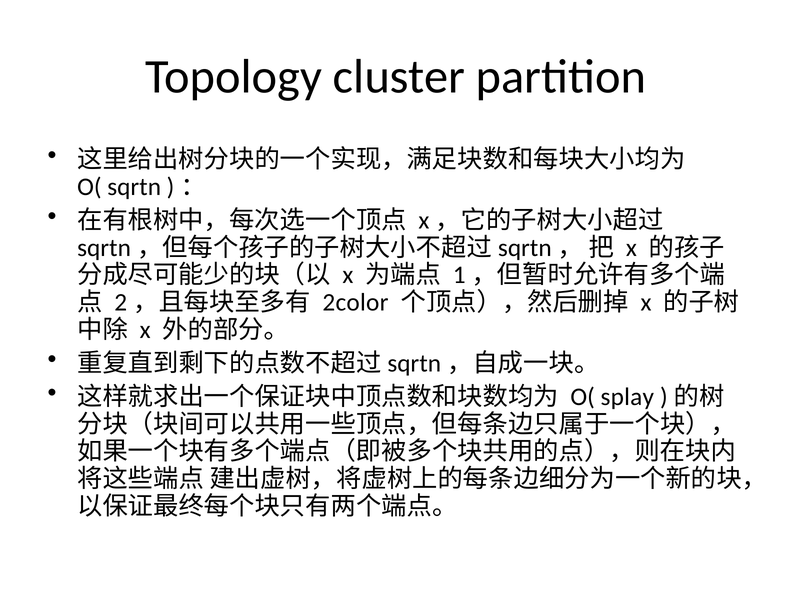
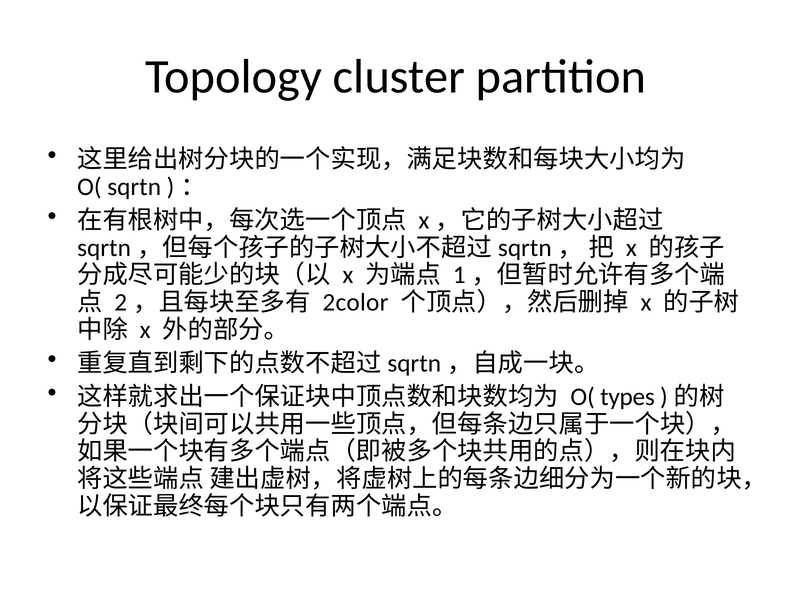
splay: splay -> types (628, 397)
